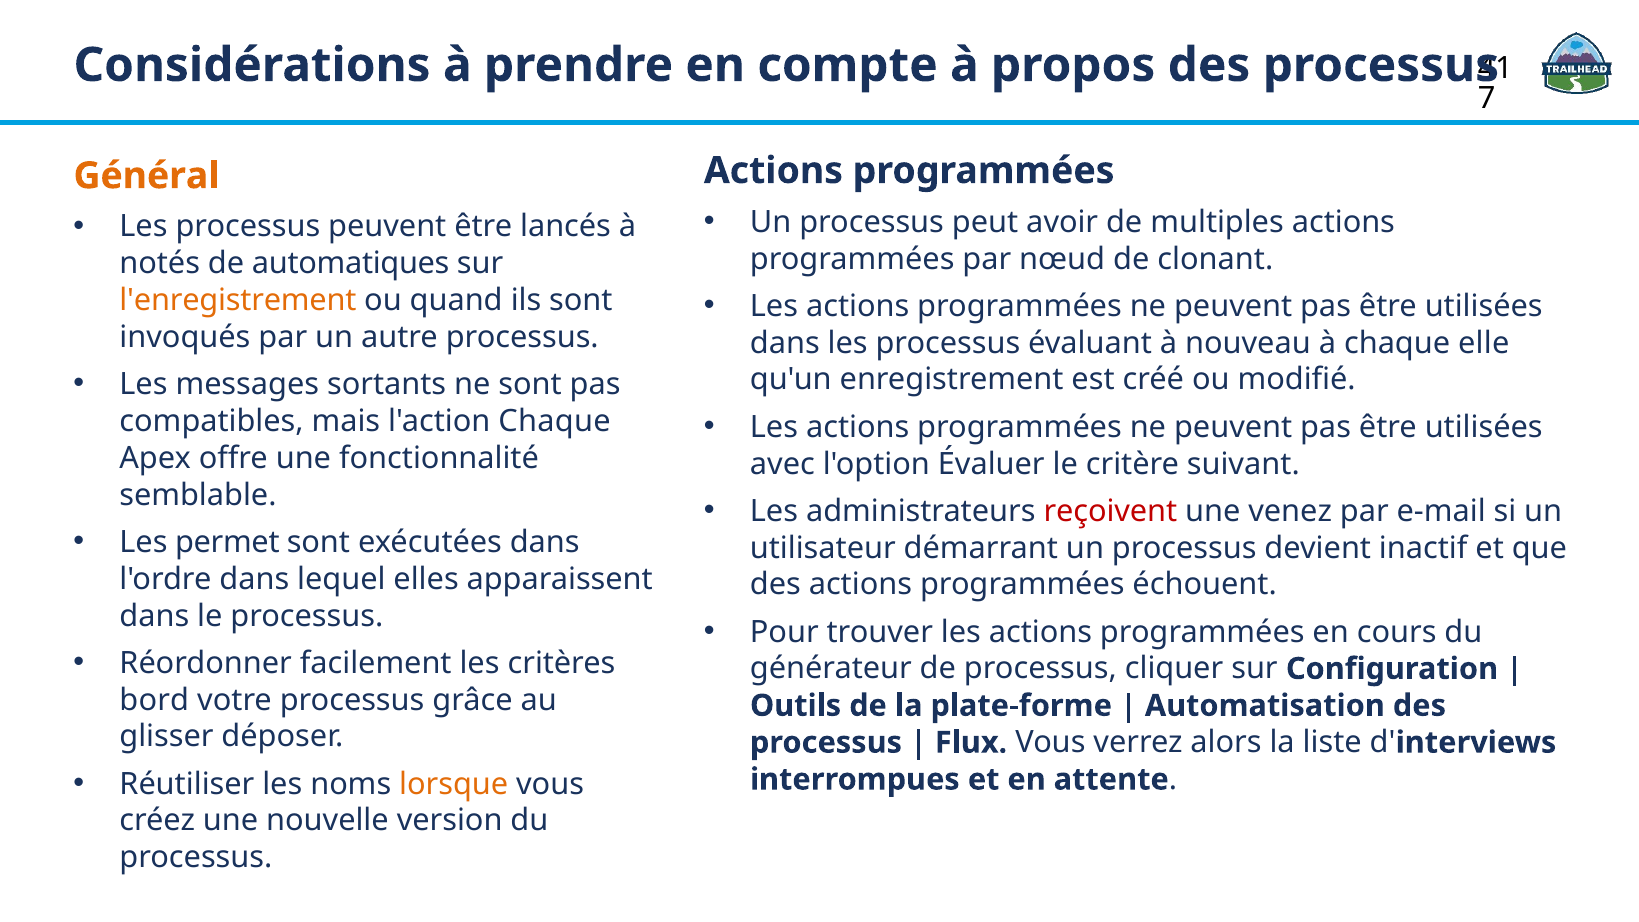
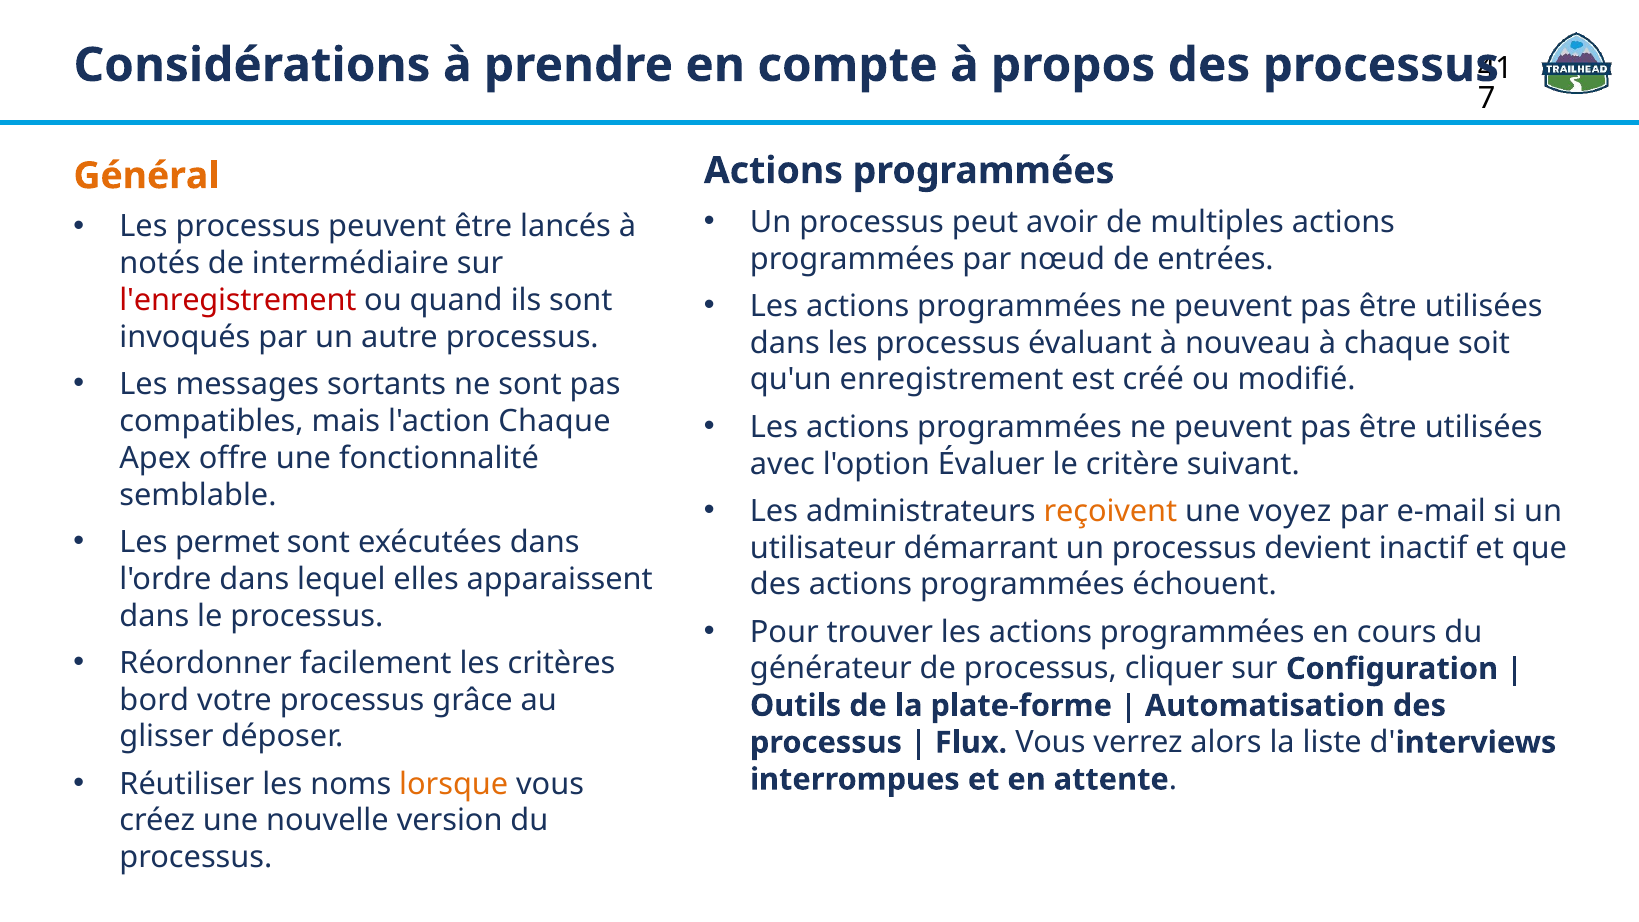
clonant: clonant -> entrées (1215, 259)
automatiques: automatiques -> intermédiaire (351, 263)
l'enregistrement colour: orange -> red (238, 300)
elle: elle -> soit (1484, 343)
reçoivent colour: red -> orange (1110, 511)
venez: venez -> voyez (1290, 511)
